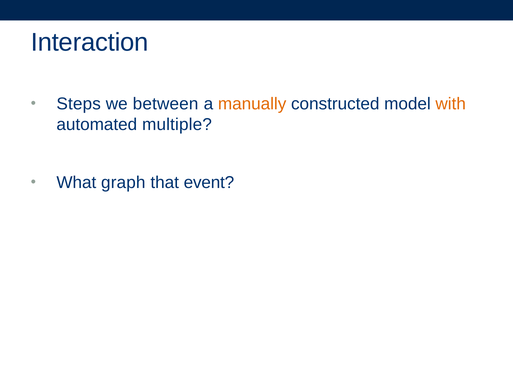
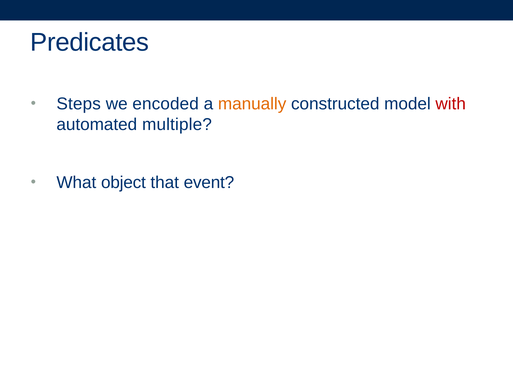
Interaction: Interaction -> Predicates (90, 42)
between: between -> encoded (166, 104)
with colour: orange -> red (451, 104)
graph: graph -> object (123, 182)
